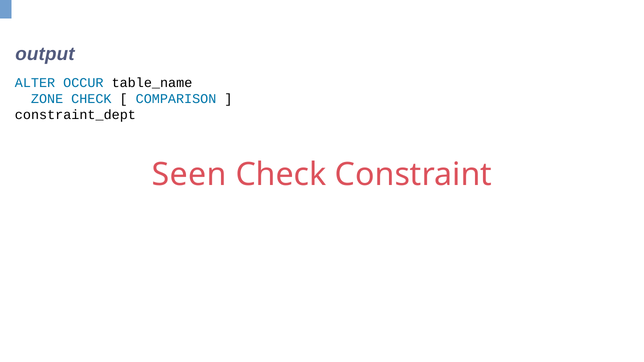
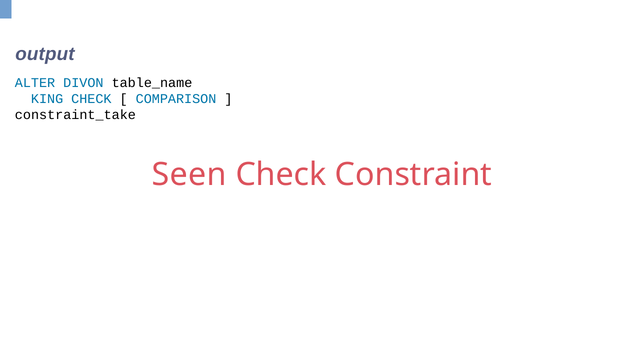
OCCUR: OCCUR -> DIVON (83, 83)
ZONE: ZONE -> KING (47, 99)
constraint_dept: constraint_dept -> constraint_take (75, 115)
